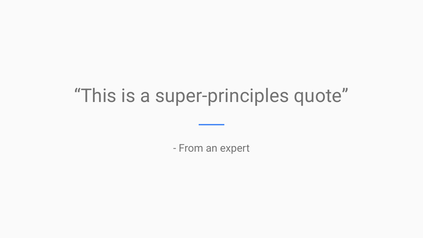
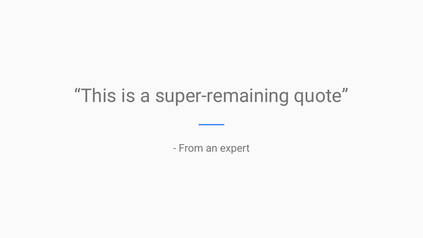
super-principles: super-principles -> super-remaining (222, 96)
